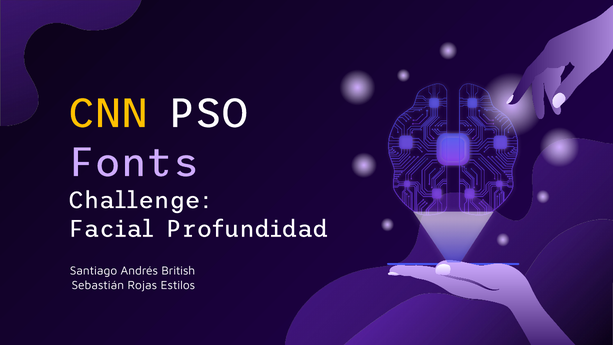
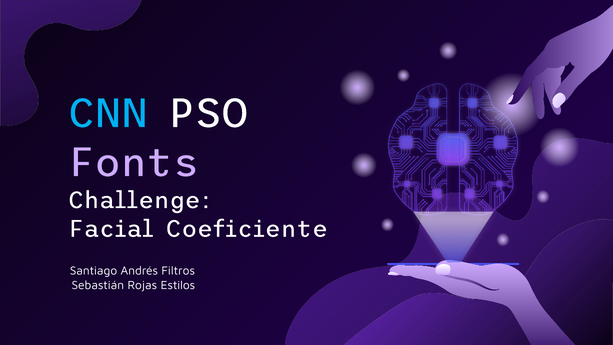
CNN colour: yellow -> light blue (108, 113)
Profundidad: Profundidad -> Coeficiente (247, 229)
British: British -> Filtros (178, 271)
